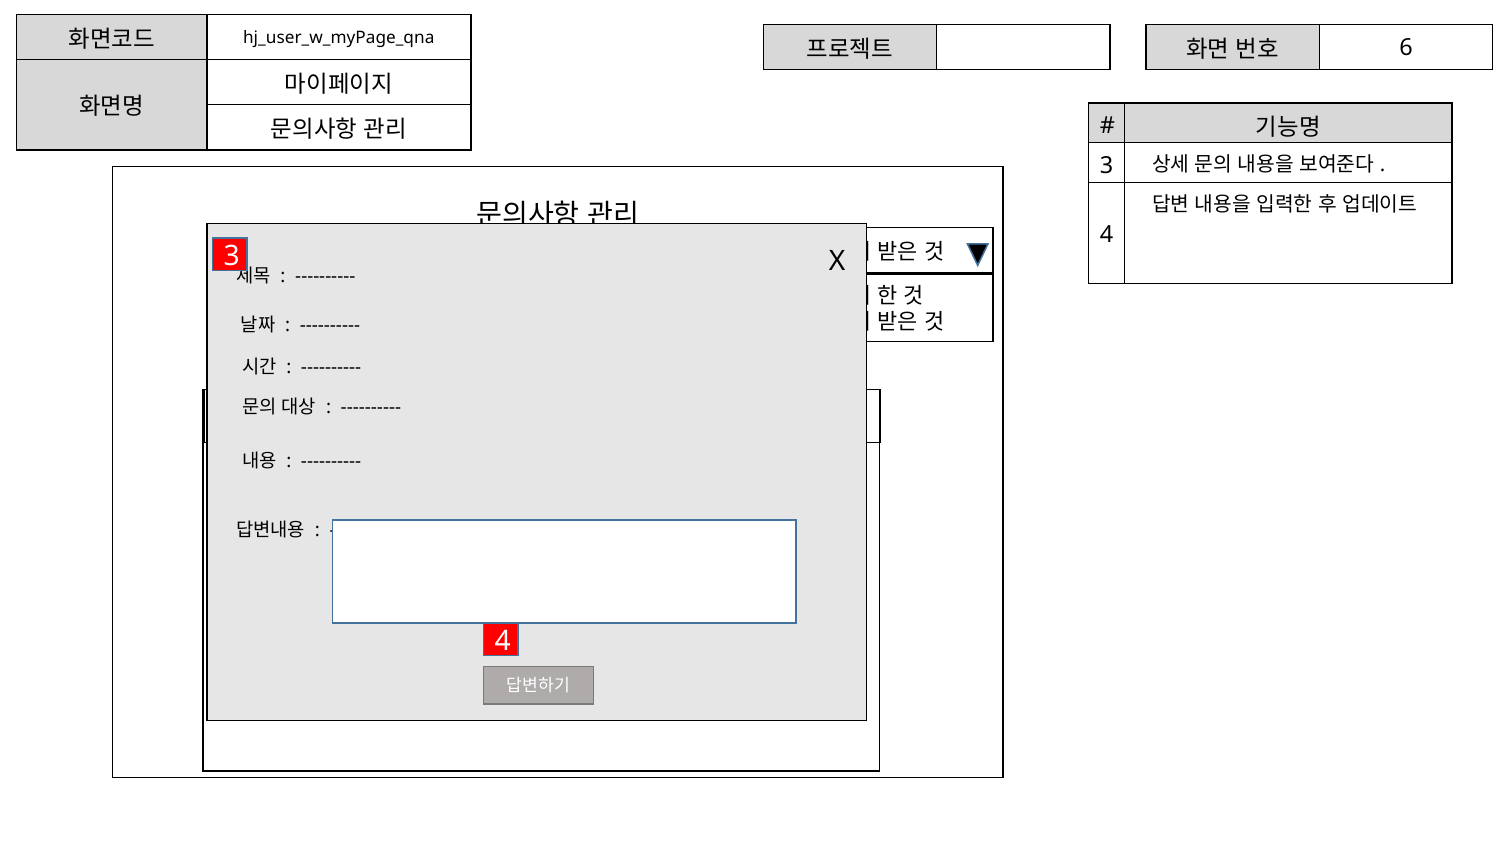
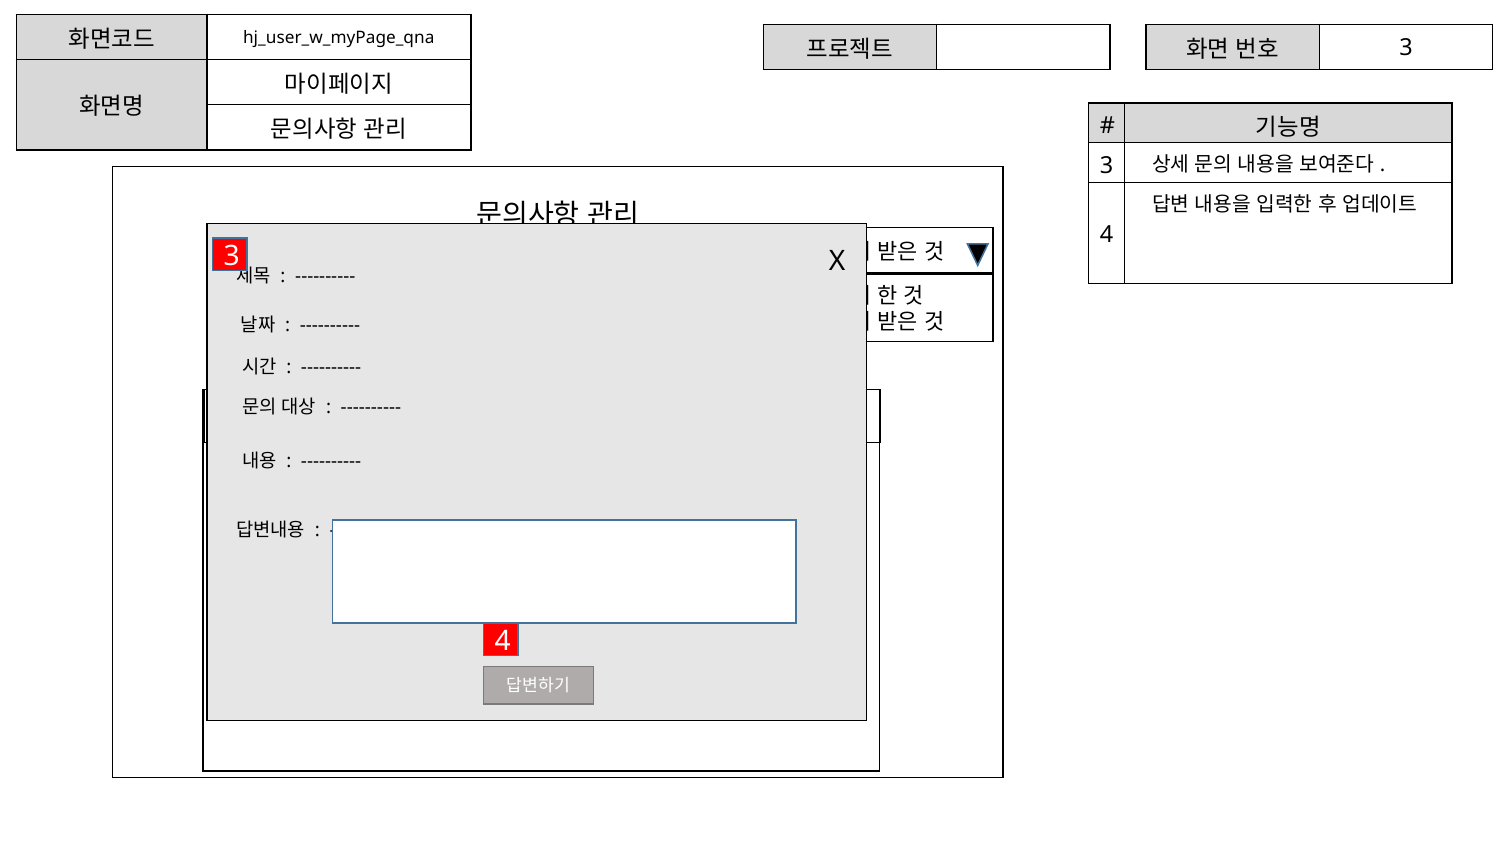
6: 6 -> 3 (1406, 48)
